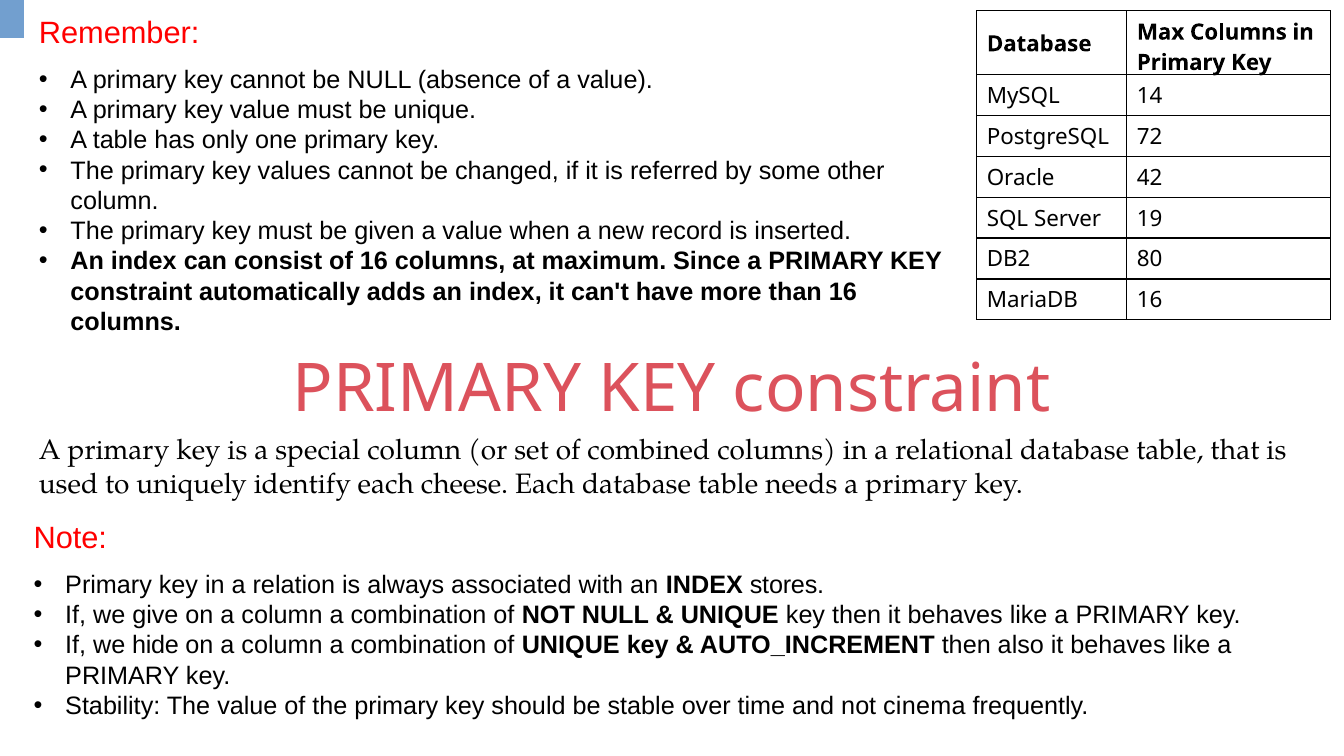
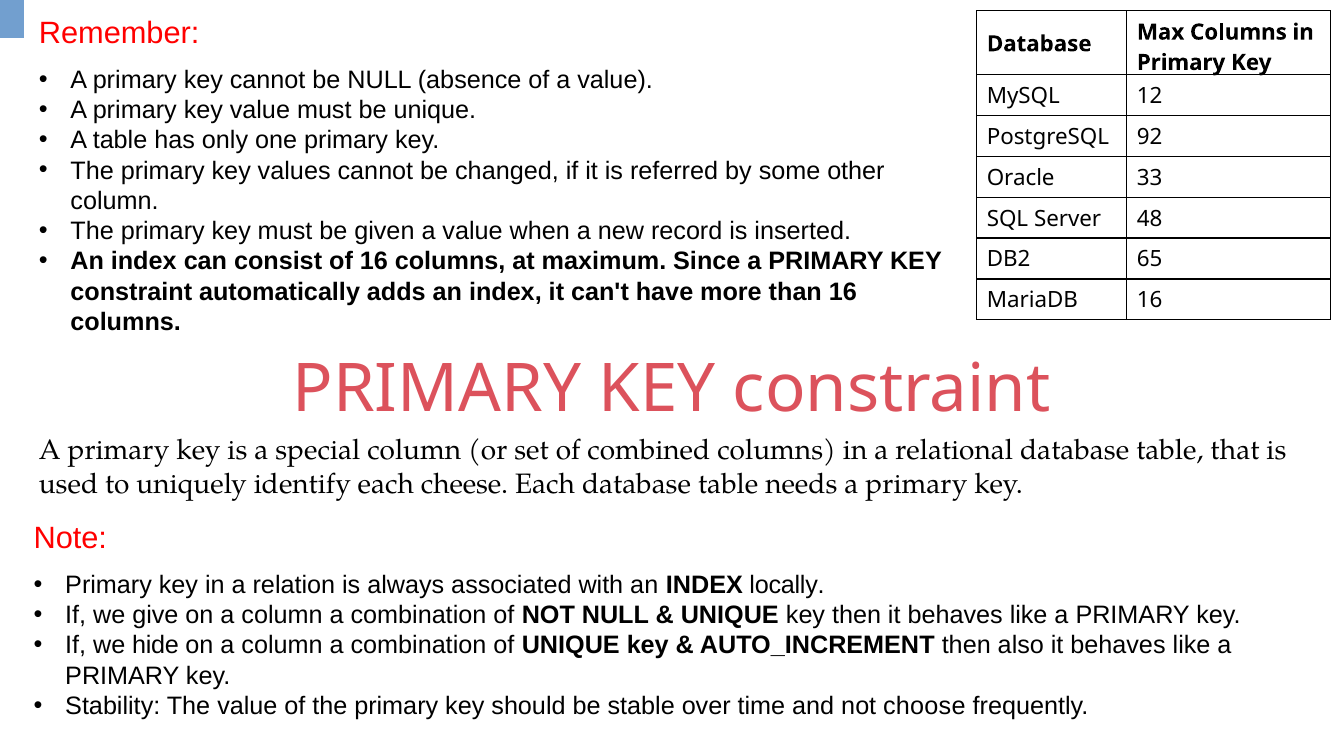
14: 14 -> 12 (1150, 96)
72: 72 -> 92 (1150, 137)
42: 42 -> 33 (1150, 178)
19: 19 -> 48 (1150, 219)
80: 80 -> 65 (1150, 260)
stores: stores -> locally (787, 585)
cinema: cinema -> choose (924, 706)
